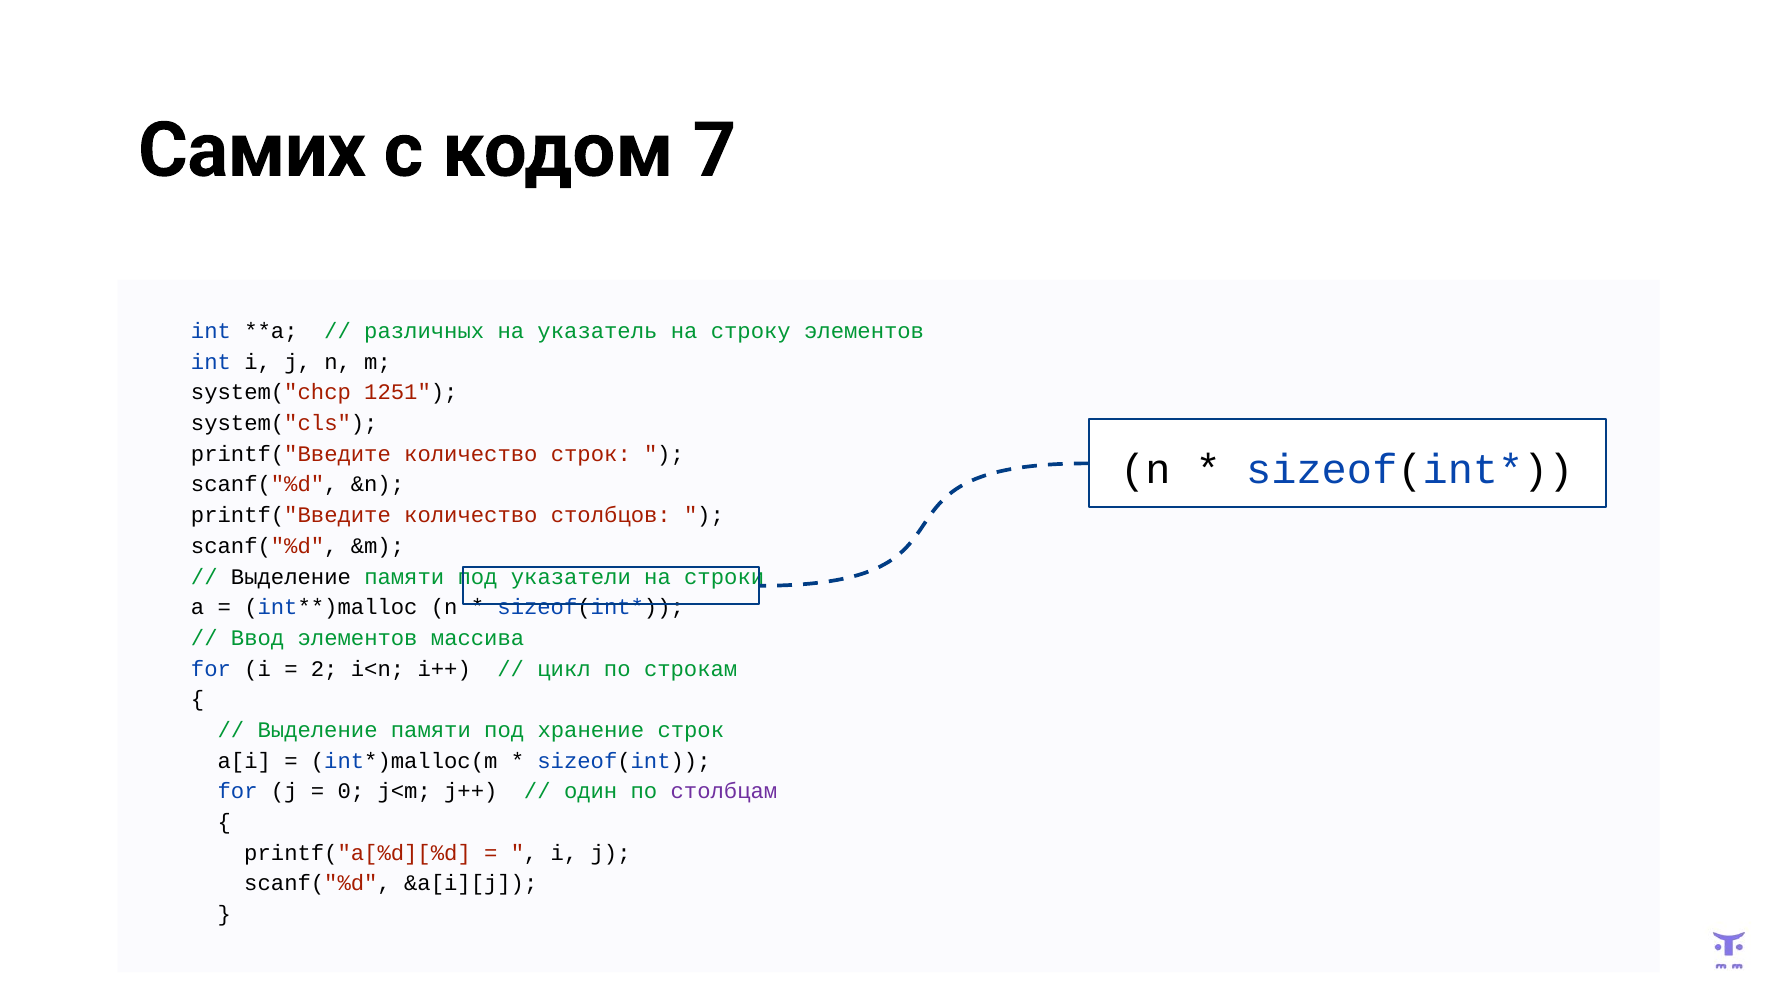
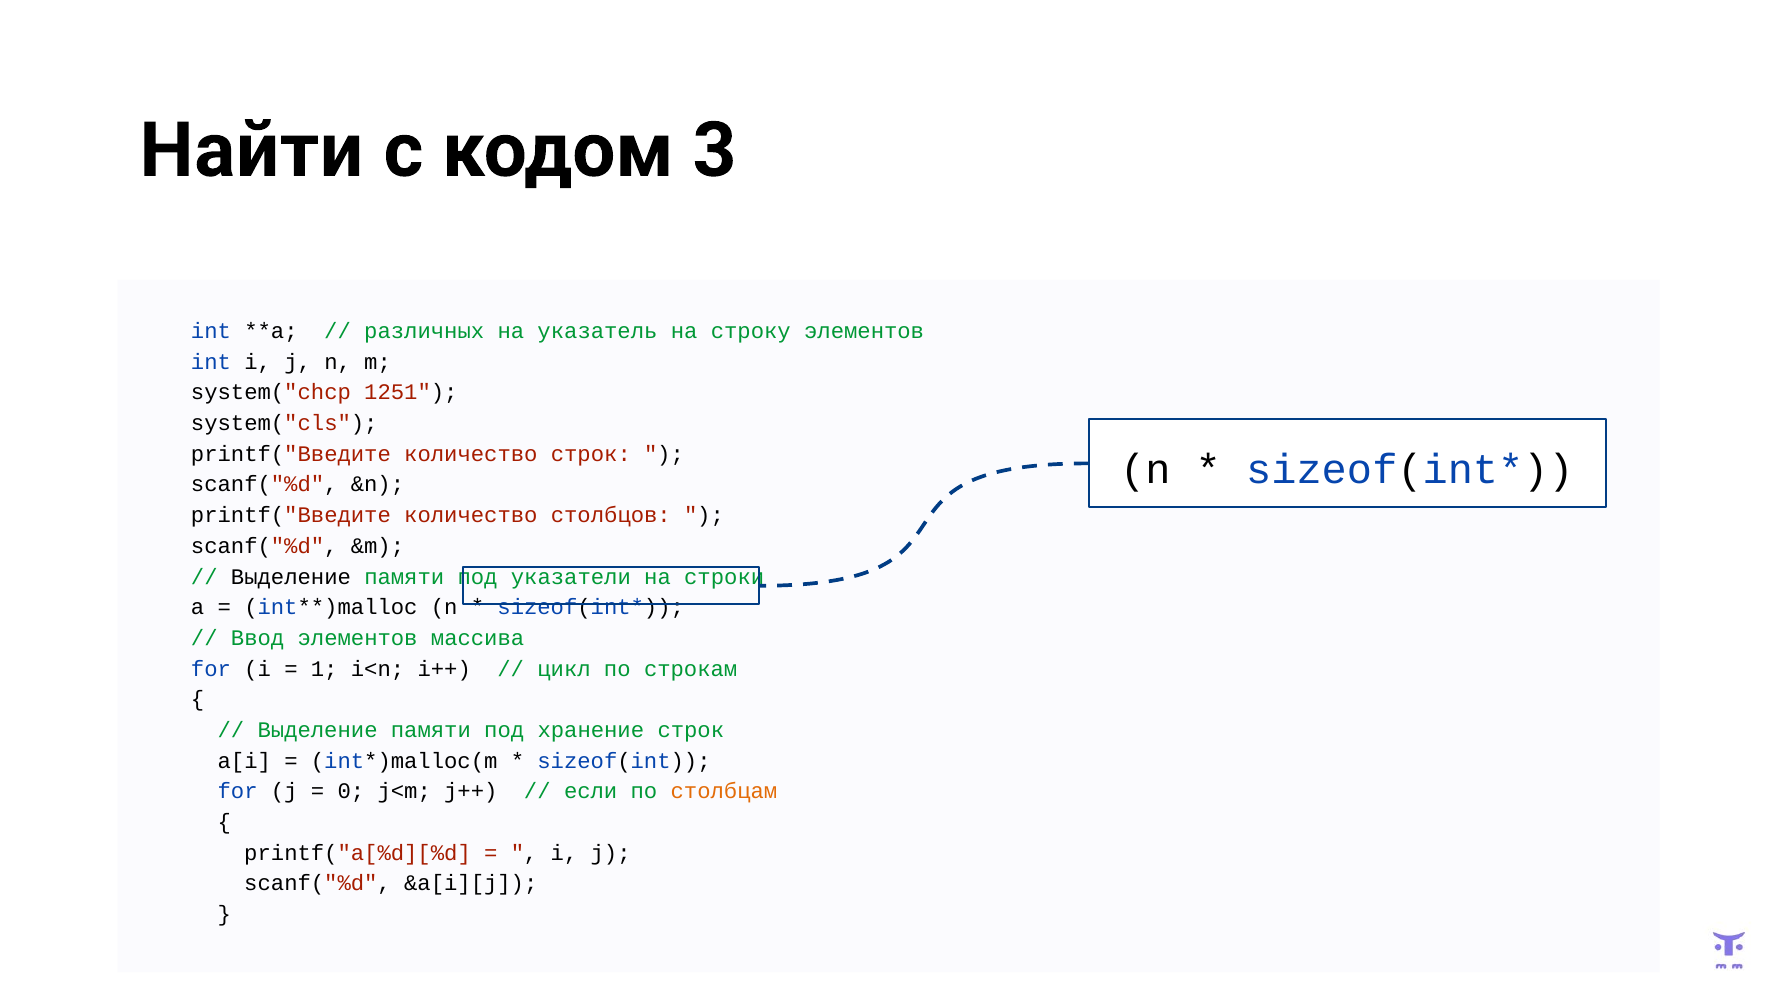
Самих: Самих -> Найти (251, 151)
7: 7 -> 3 (714, 151)
2: 2 -> 1 (324, 669)
один: один -> если (591, 792)
столбцам colour: purple -> orange (724, 792)
